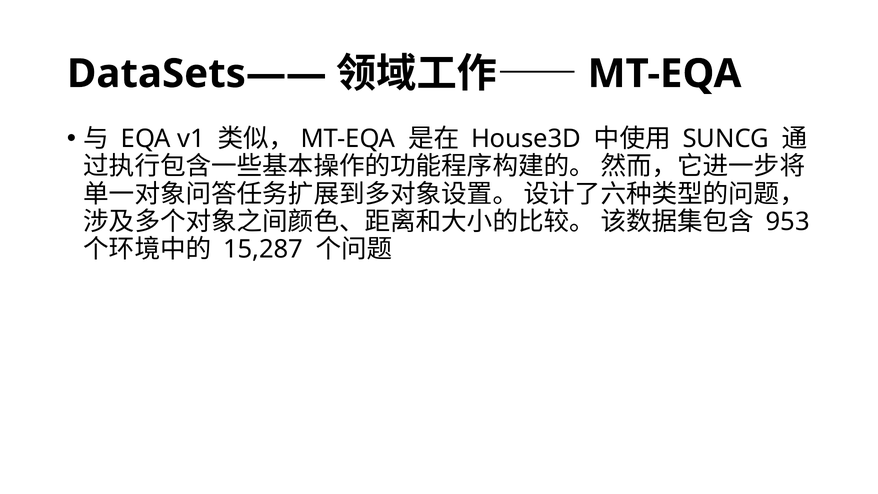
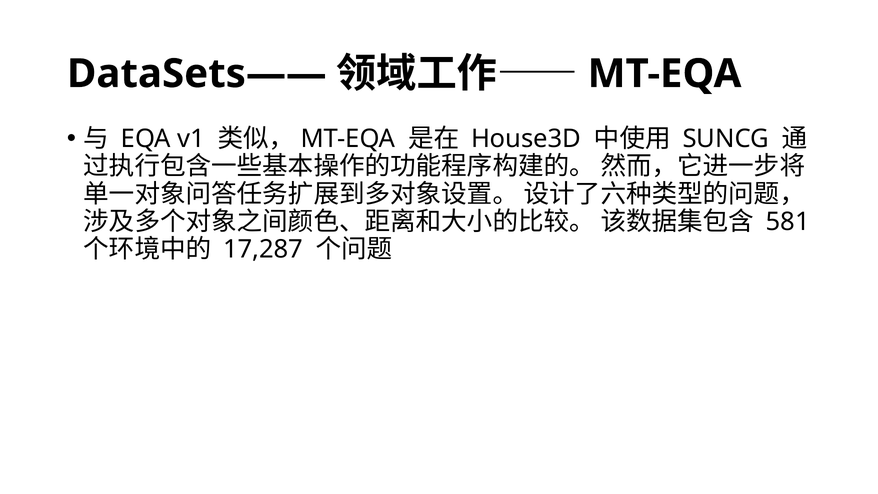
953: 953 -> 581 (788, 222)
15,287: 15,287 -> 17,287 (263, 249)
